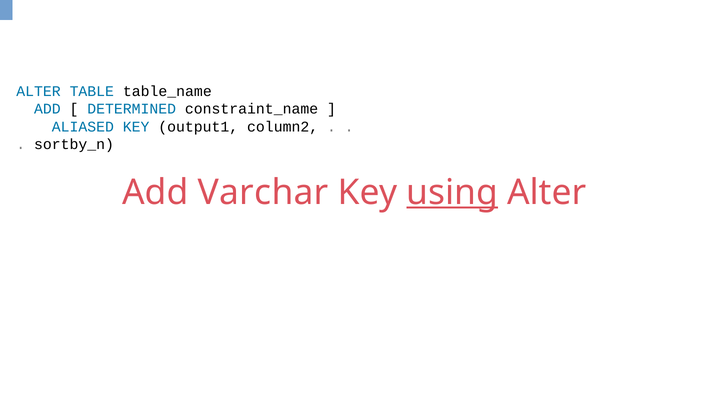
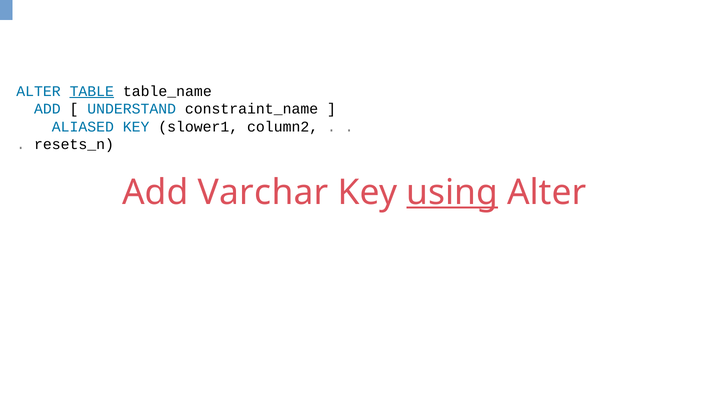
TABLE underline: none -> present (92, 91)
DETERMINED: DETERMINED -> UNDERSTAND (132, 109)
output1: output1 -> slower1 (198, 127)
sortby_n: sortby_n -> resets_n (74, 144)
